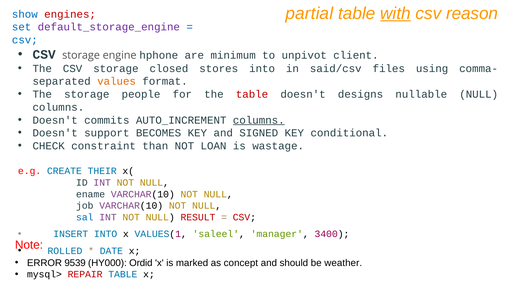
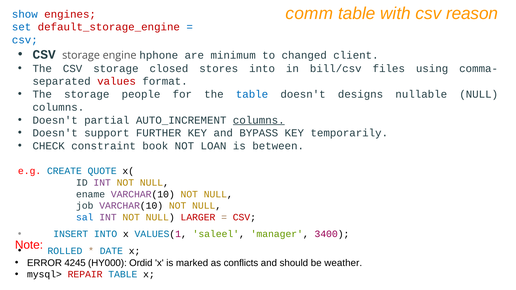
partial: partial -> comm (309, 13)
with underline: present -> none (395, 13)
default_storage_engine colour: purple -> red (109, 27)
unpivot: unpivot -> changed (304, 55)
said/csv: said/csv -> bill/csv (336, 69)
values colour: orange -> red (117, 82)
table colour: red -> blue (252, 94)
commits: commits -> partial (107, 120)
BECOMES: BECOMES -> FURTHER (159, 133)
SIGNED: SIGNED -> BYPASS (259, 133)
conditional: conditional -> temporarily (349, 133)
than: than -> book (155, 146)
wastage: wastage -> between (278, 146)
THEIR: THEIR -> QUOTE (102, 171)
RESULT: RESULT -> LARGER (198, 218)
9539: 9539 -> 4245 (75, 263)
concept: concept -> conflicts (241, 263)
